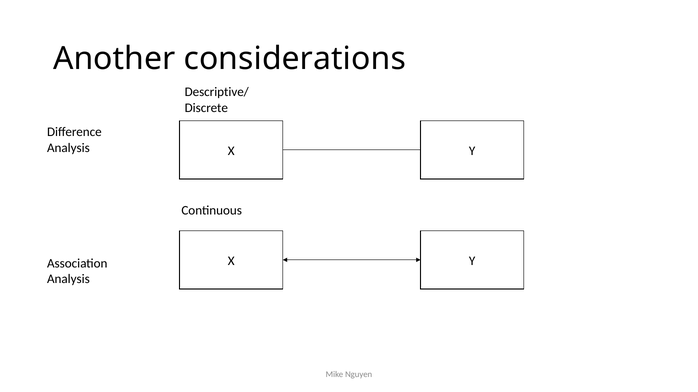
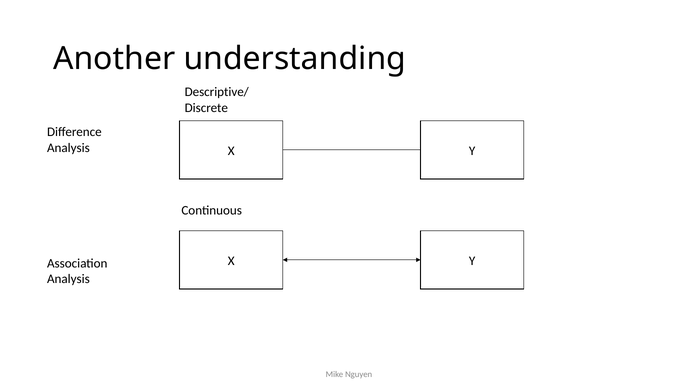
considerations: considerations -> understanding (295, 59)
